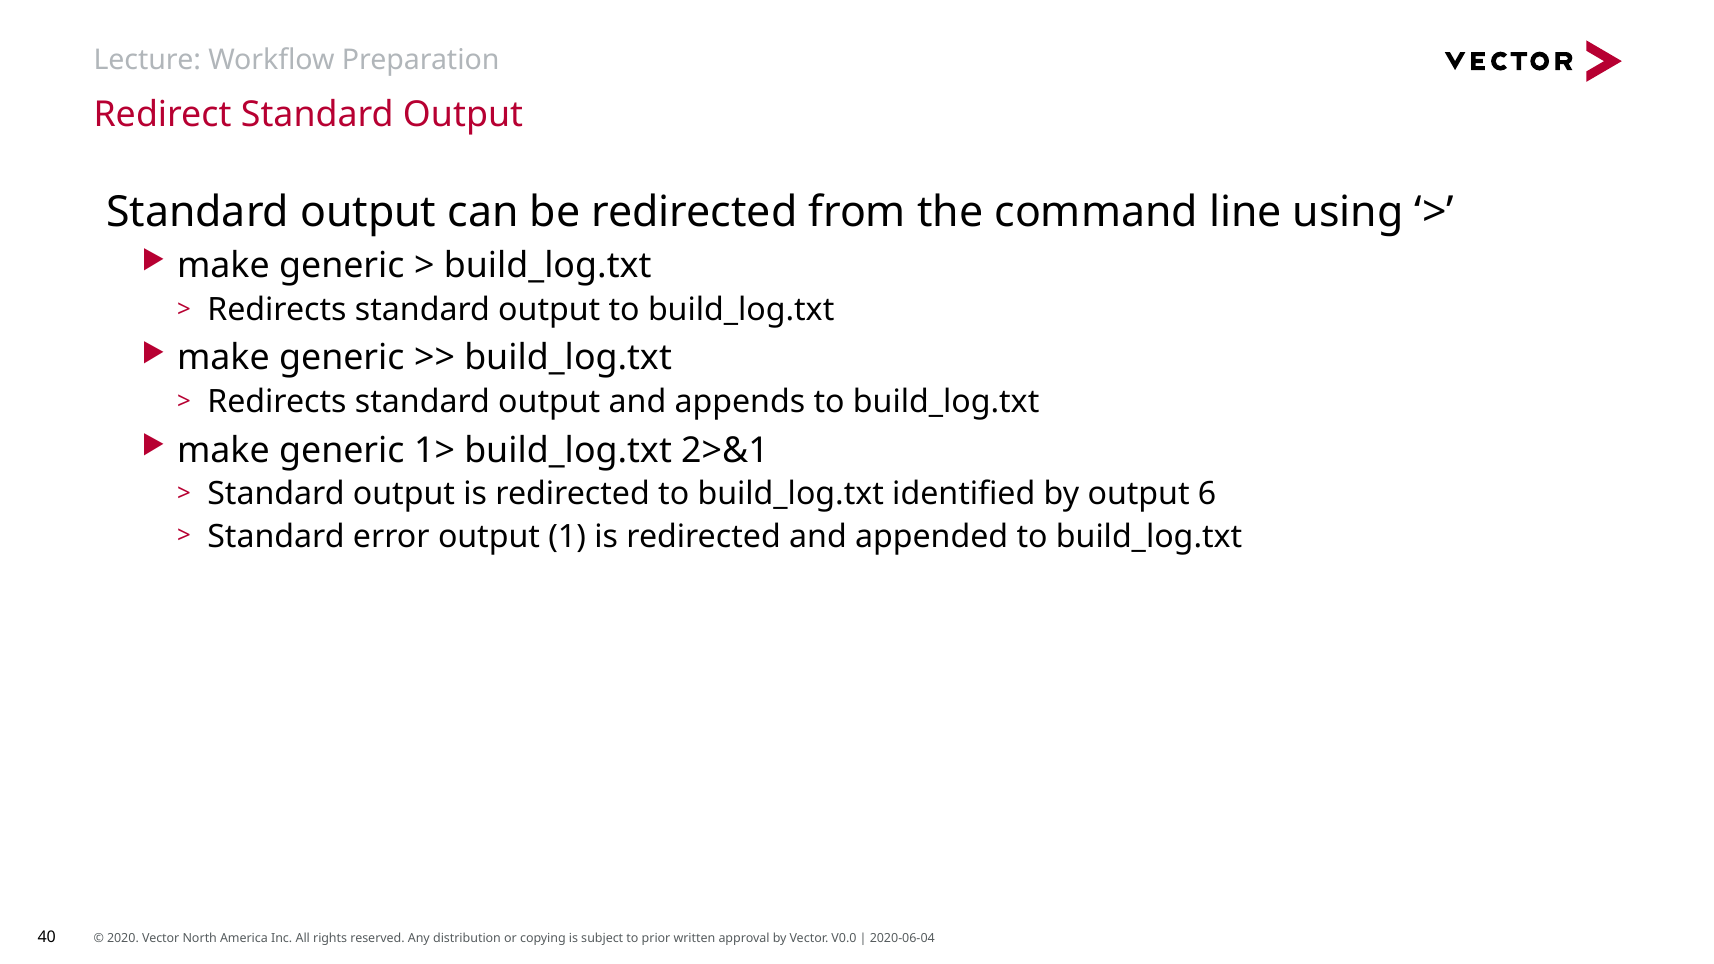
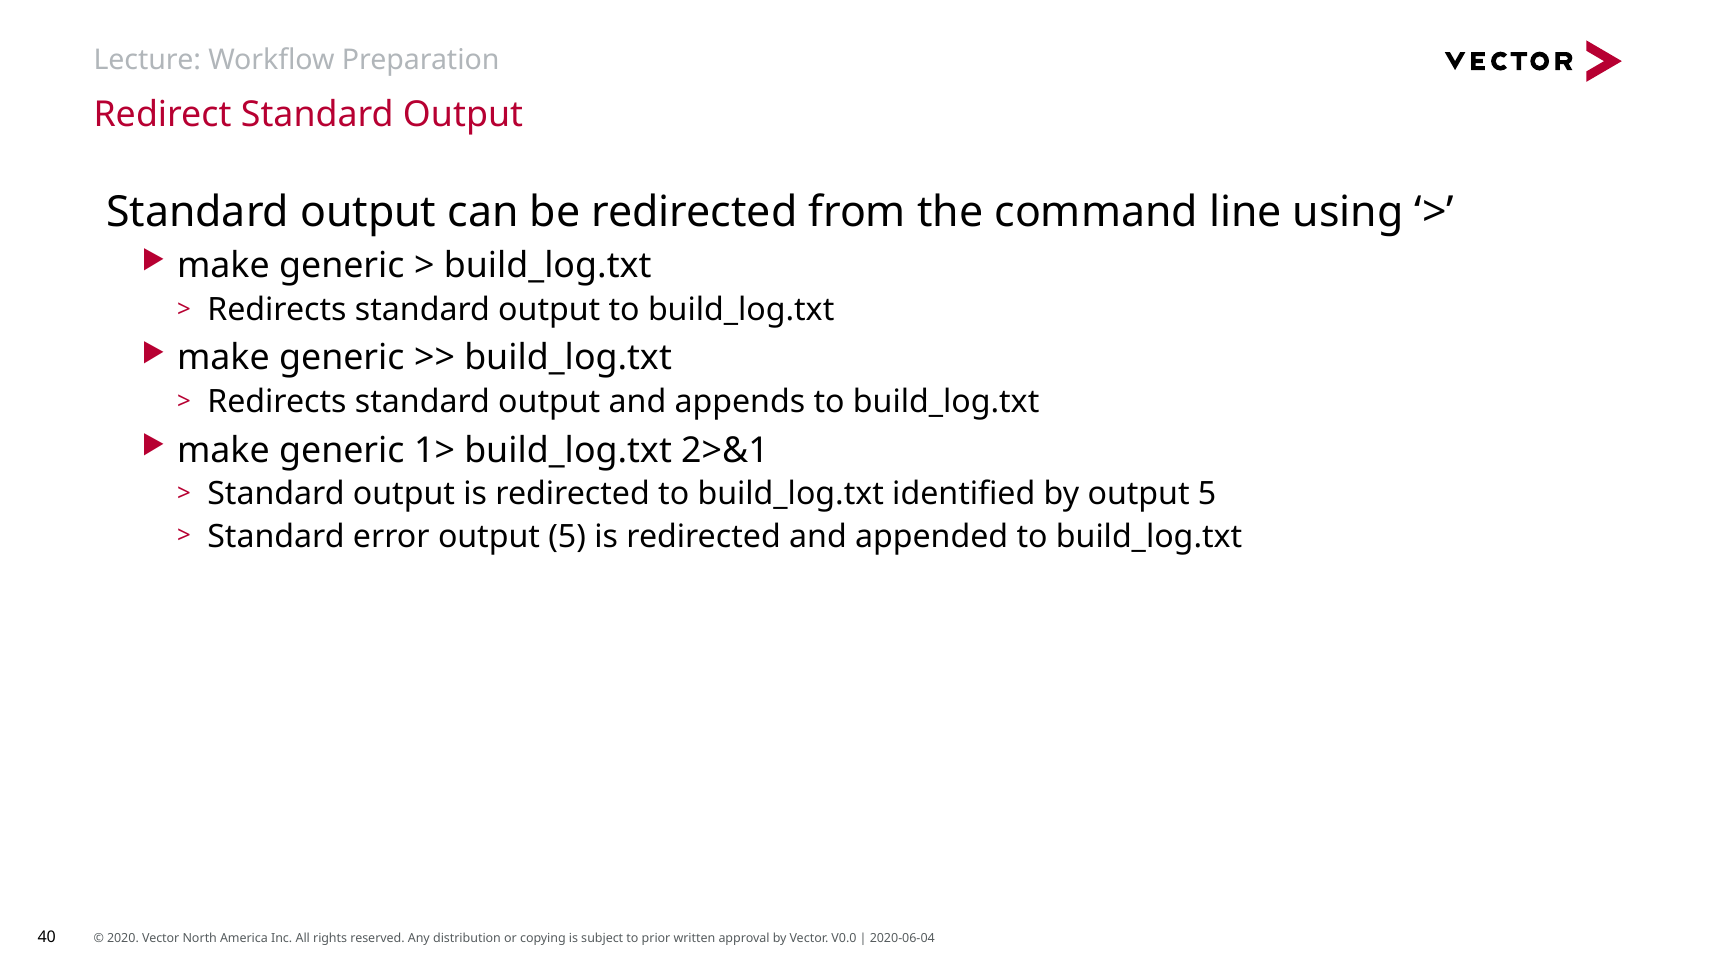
by output 6: 6 -> 5 (1207, 494)
error output 1: 1 -> 5 (567, 537)
